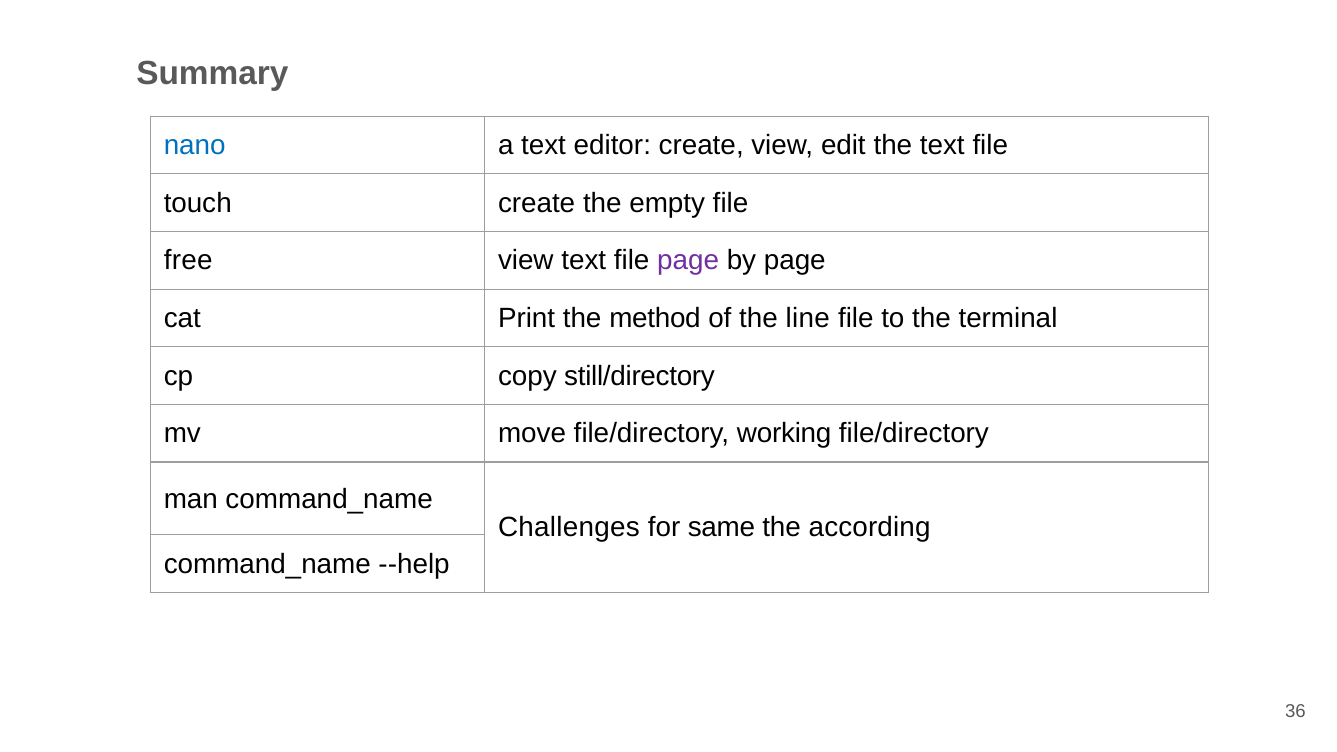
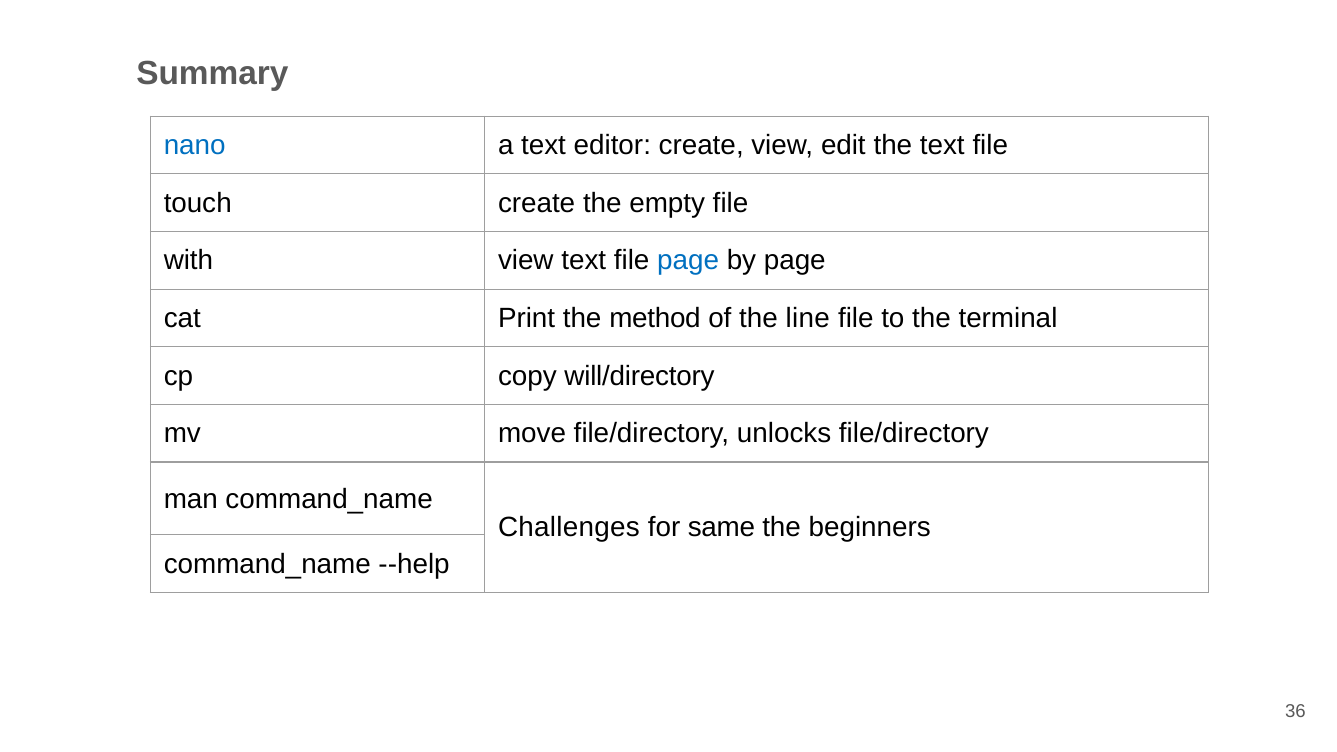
free: free -> with (188, 261)
page colour: purple -> blue (688, 261)
still/directory: still/directory -> will/directory (640, 376)
working: working -> unlocks (784, 434)
according: according -> beginners (870, 528)
